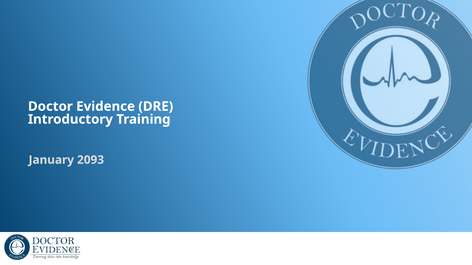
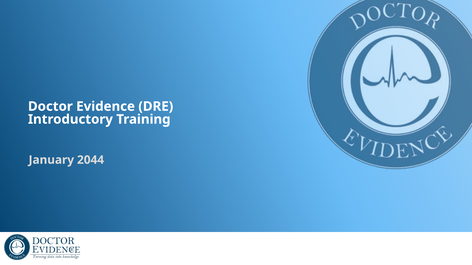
2093: 2093 -> 2044 (91, 160)
